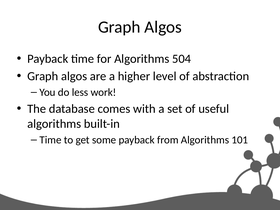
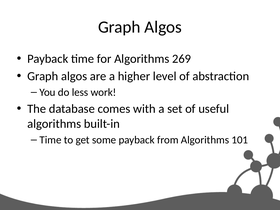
504: 504 -> 269 (182, 59)
